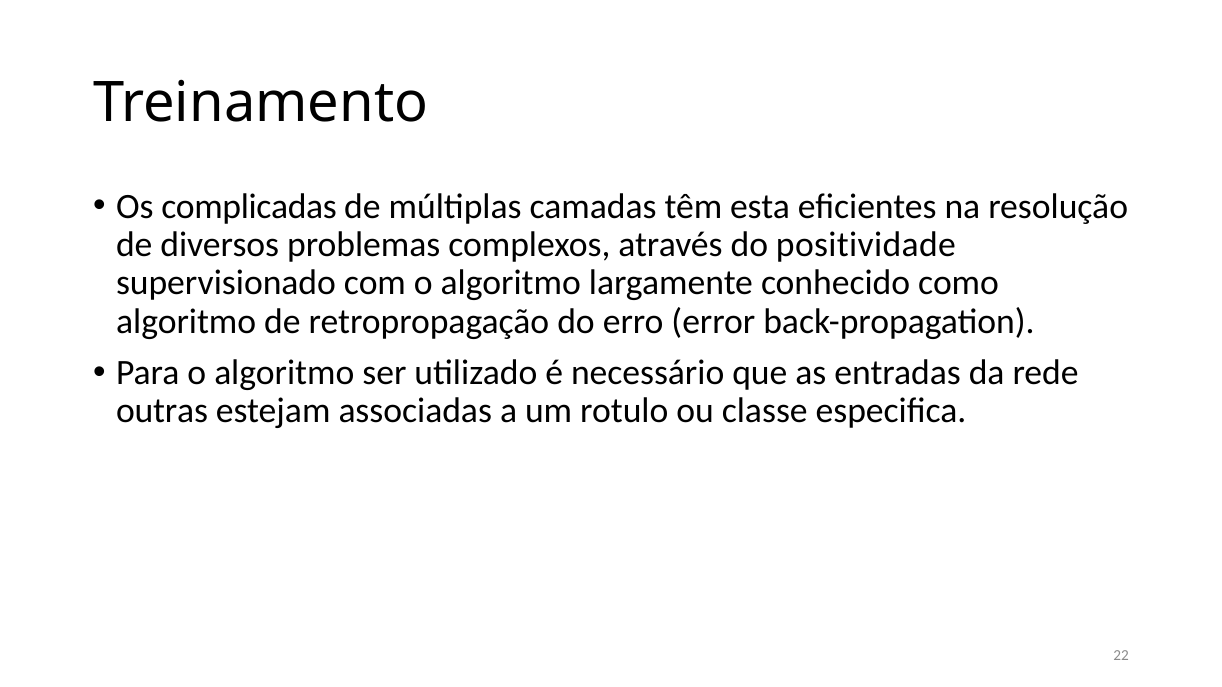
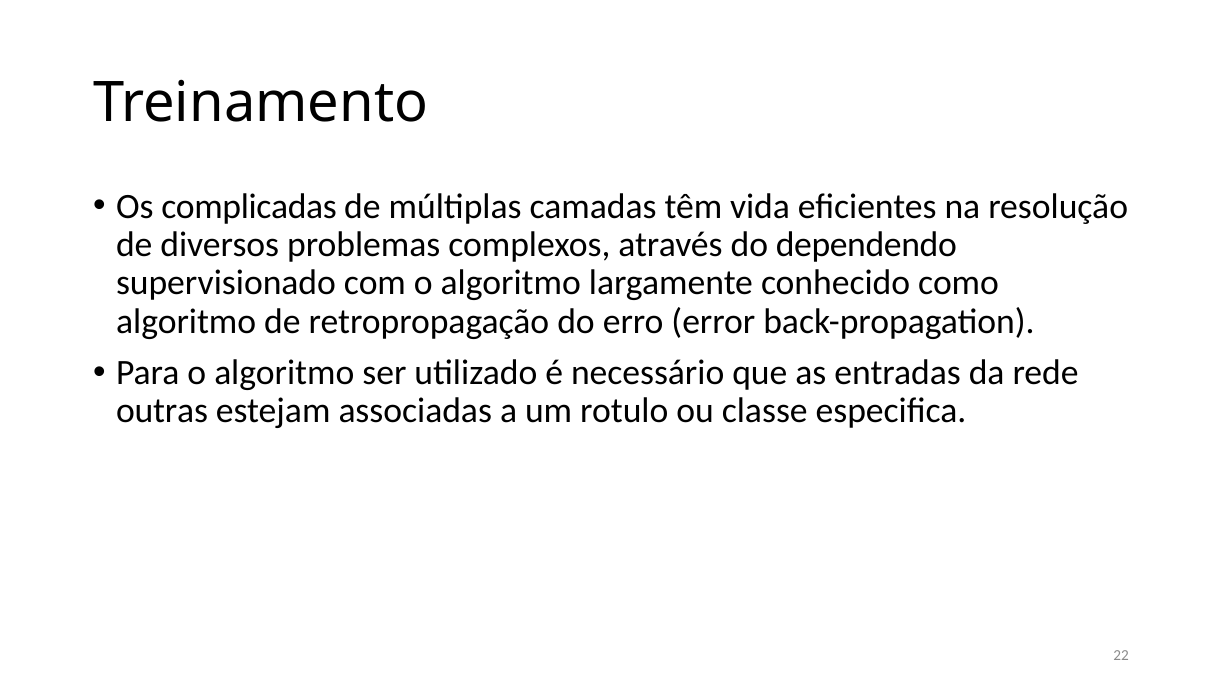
esta: esta -> vida (760, 207)
positividade: positividade -> dependendo (866, 245)
